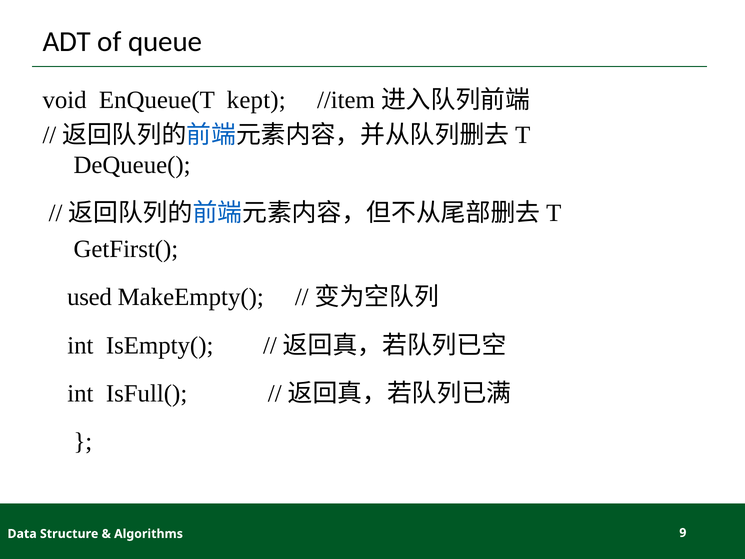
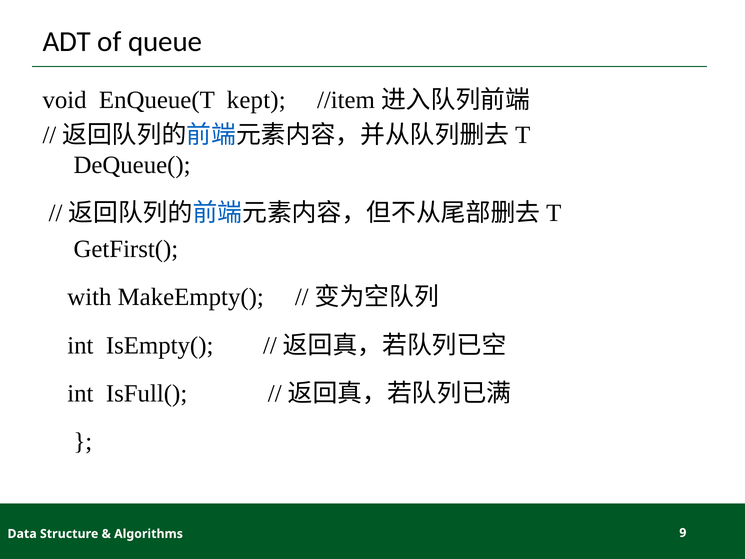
used: used -> with (89, 297)
